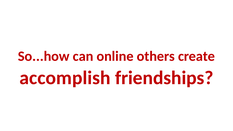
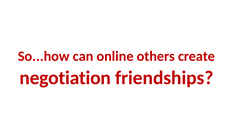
accomplish: accomplish -> negotiation (65, 78)
